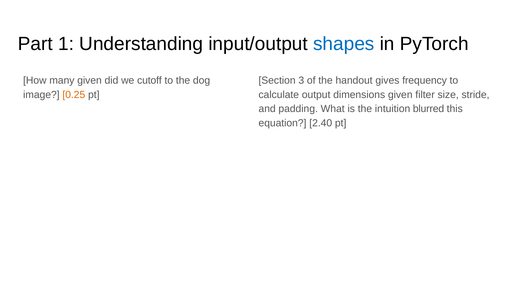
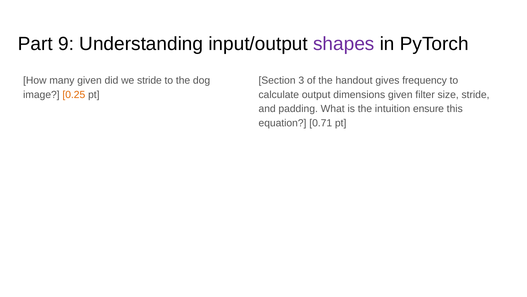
1: 1 -> 9 (66, 44)
shapes colour: blue -> purple (344, 44)
we cutoff: cutoff -> stride (149, 80)
blurred: blurred -> ensure (429, 109)
2.40: 2.40 -> 0.71 (321, 123)
